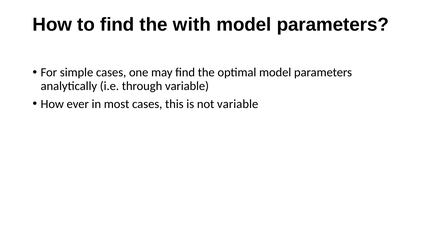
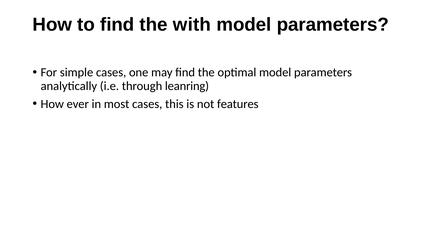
through variable: variable -> leanring (187, 86)
not variable: variable -> features (238, 104)
